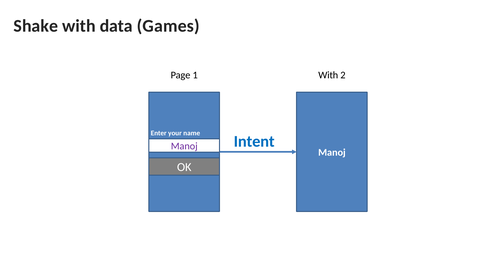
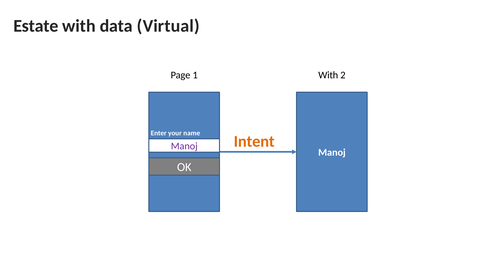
Shake: Shake -> Estate (36, 26)
Games: Games -> Virtual (168, 26)
Intent colour: blue -> orange (254, 141)
